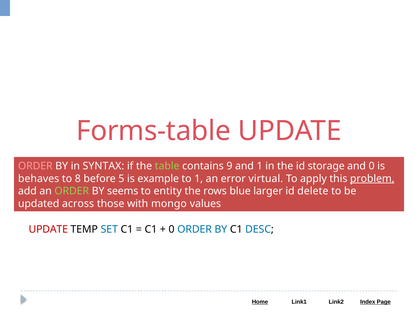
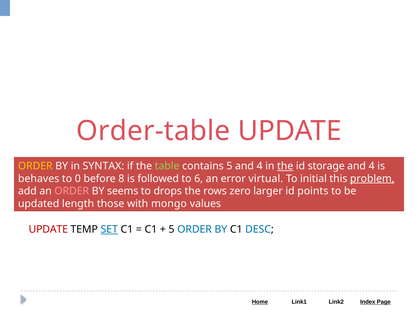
Forms-table: Forms-table -> Order-table (153, 131)
ORDER colour: pink -> yellow (35, 166)
contains 9: 9 -> 5 (229, 166)
1: 1 -> 4 (260, 166)
the underline: none -> present (285, 166)
0: 0 -> 4 (372, 166)
8: 8 -> 0 (78, 178)
5: 5 -> 8 (121, 178)
example: example -> followed (158, 178)
to 1: 1 -> 6 (199, 178)
apply: apply -> initial (313, 178)
ORDER colour: light green -> pink (72, 191)
entity: entity -> drops (168, 191)
blue: blue -> zero (240, 191)
delete: delete -> points (313, 191)
across: across -> length (78, 203)
SET underline: none -> present (109, 229)
0: 0 -> 5 (172, 229)
